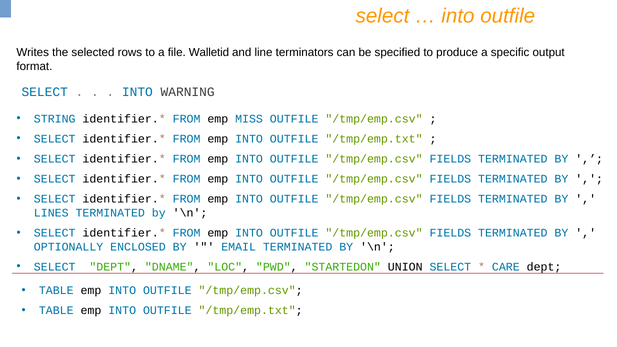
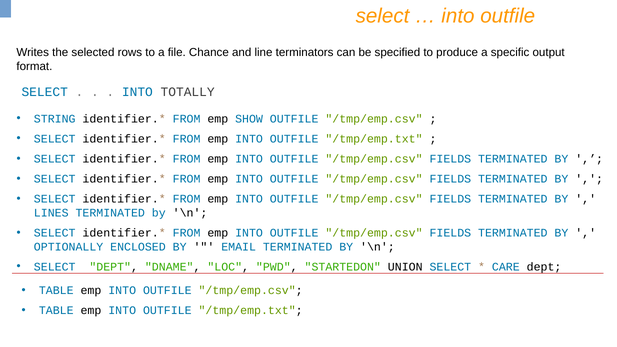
Walletid: Walletid -> Chance (209, 52)
WARNING: WARNING -> TOTALLY (188, 92)
MISS: MISS -> SHOW (249, 119)
